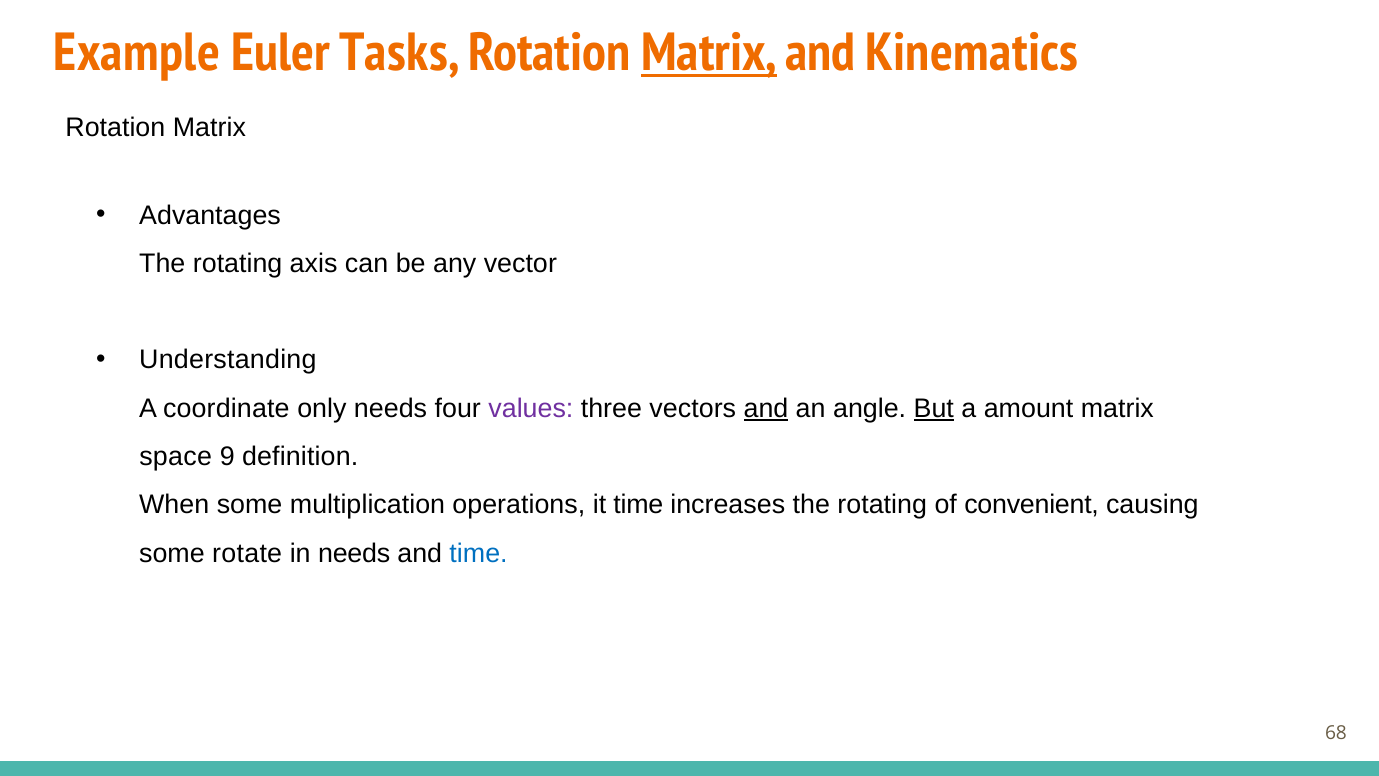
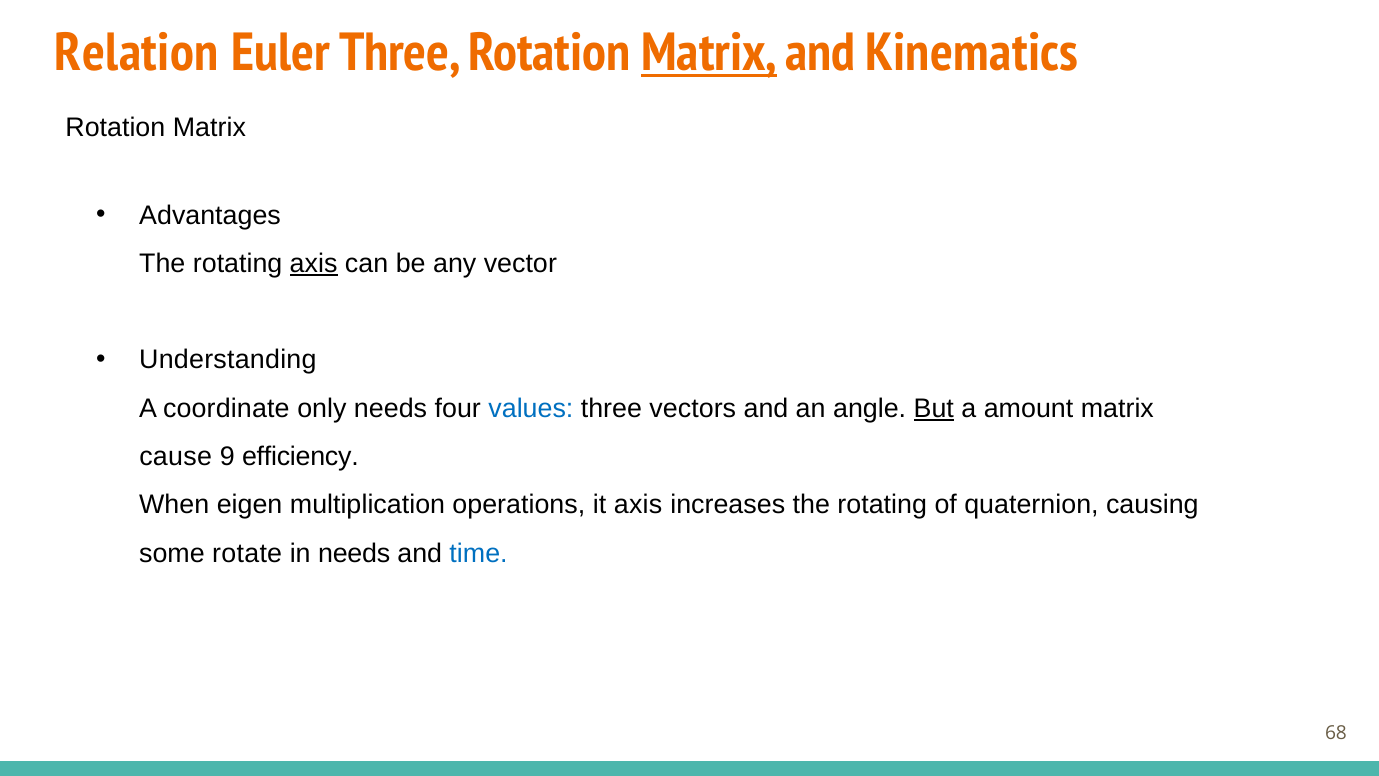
Example: Example -> Relation (137, 53)
Euler Tasks: Tasks -> Three (400, 53)
axis underline: none -> present (314, 263)
values colour: purple -> blue (531, 408)
and underline: present -> none (766, 408)
space: space -> cause (176, 456)
definition: definition -> efficiency (300, 456)
When some: some -> eigen (250, 505)
it time: time -> axis (638, 505)
convenient: convenient -> quaternion (1031, 505)
